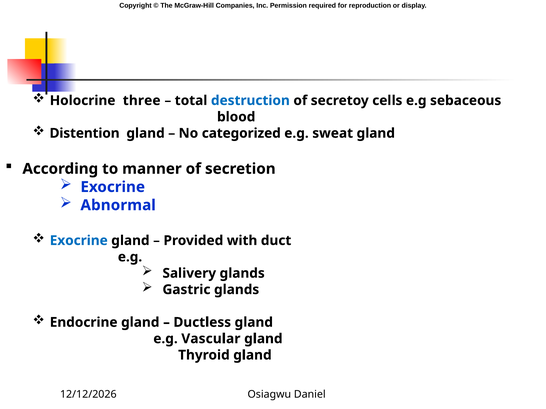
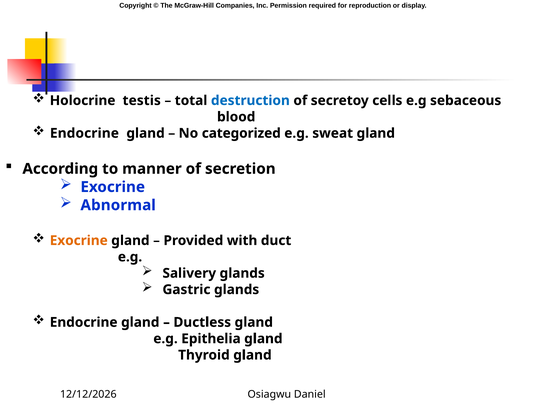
three: three -> testis (142, 101)
Distention: Distention -> Endocrine (84, 133)
Exocrine colour: blue -> orange (79, 241)
Vascular: Vascular -> Epithelia (211, 339)
